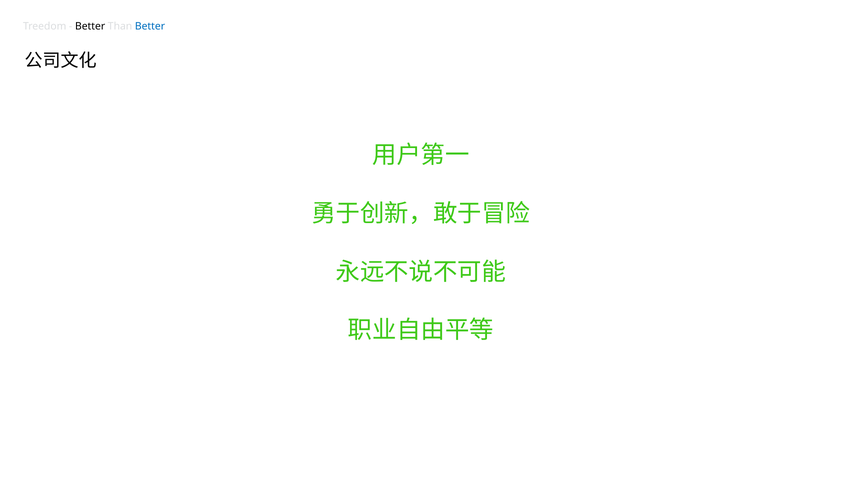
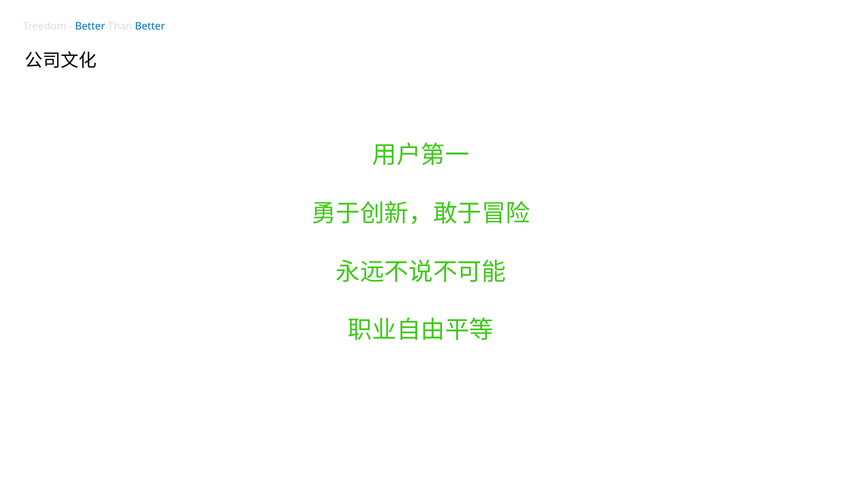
Better colour: black -> blue (90, 26)
